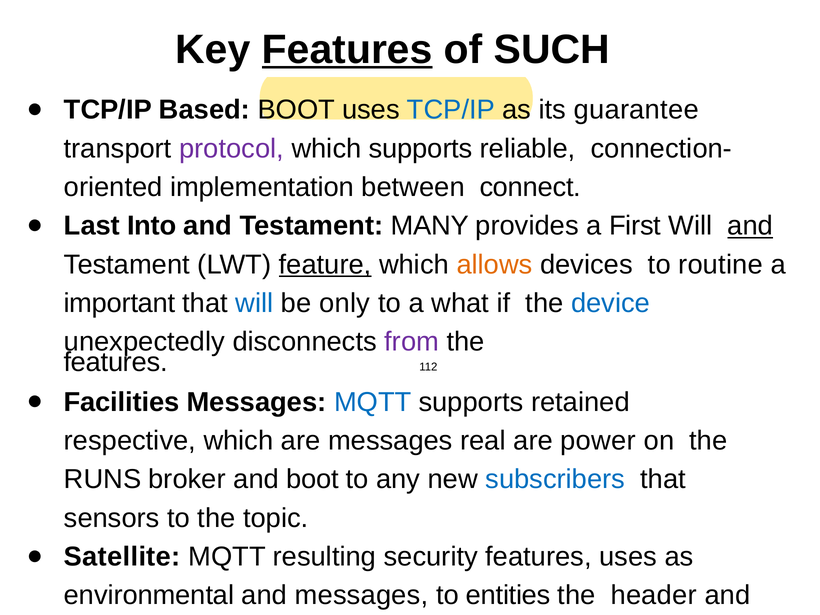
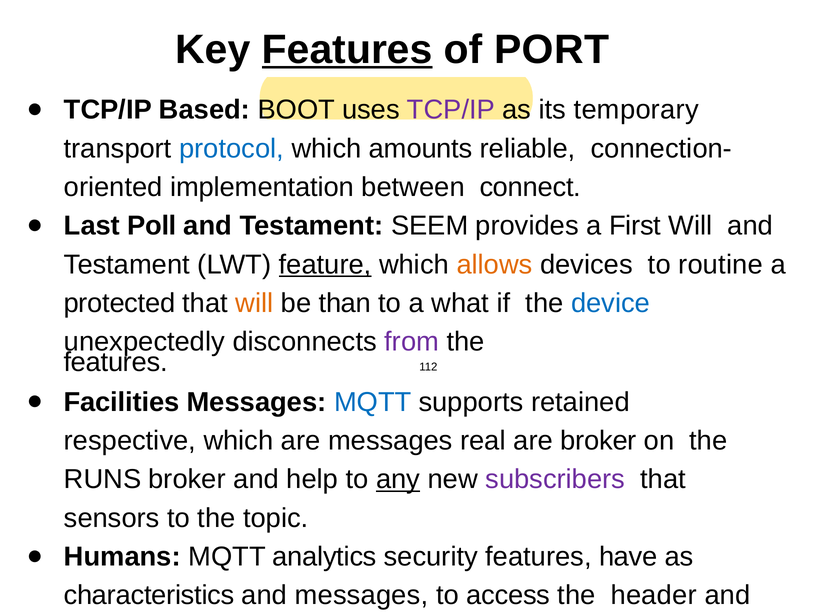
SUCH: SUCH -> PORT (552, 50)
TCP/IP colour: blue -> purple (451, 110)
guarantee: guarantee -> temporary (636, 110)
protocol colour: purple -> blue (232, 149)
which supports: supports -> amounts (421, 149)
Into: Into -> Poll (152, 226)
MANY: MANY -> SEEM (430, 226)
and underline: present -> none (750, 226)
important: important -> protected (119, 303)
will colour: blue -> orange (254, 303)
only: only -> than (345, 303)
are power: power -> broker (598, 441)
and boot: boot -> help (312, 479)
any underline: none -> present (398, 479)
subscribers colour: blue -> purple (555, 479)
Satellite: Satellite -> Humans (122, 557)
resulting: resulting -> analytics (325, 557)
features uses: uses -> have (628, 557)
environmental: environmental -> characteristics (149, 595)
entities: entities -> access (508, 595)
